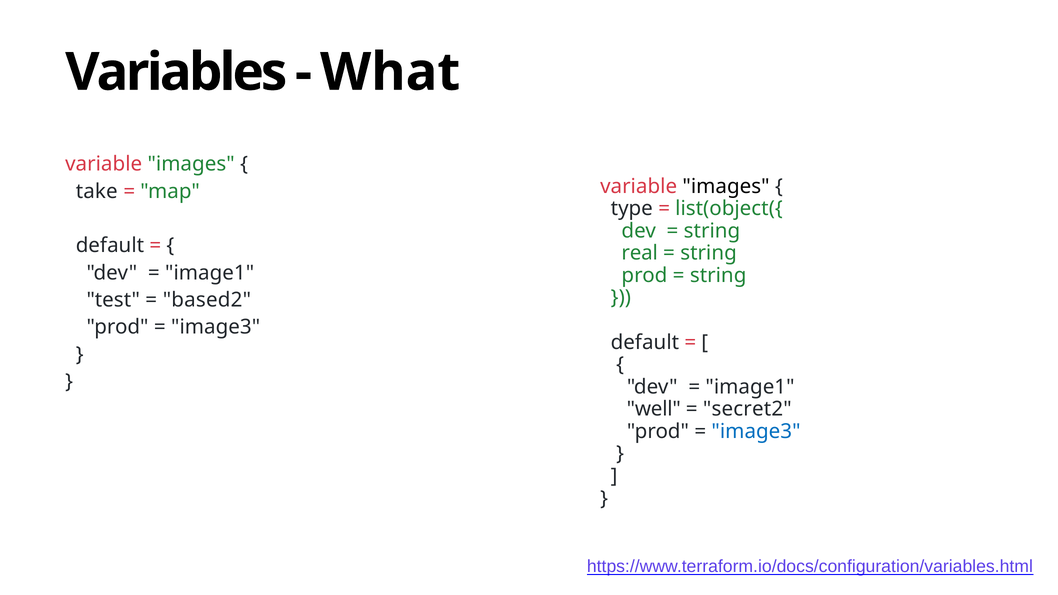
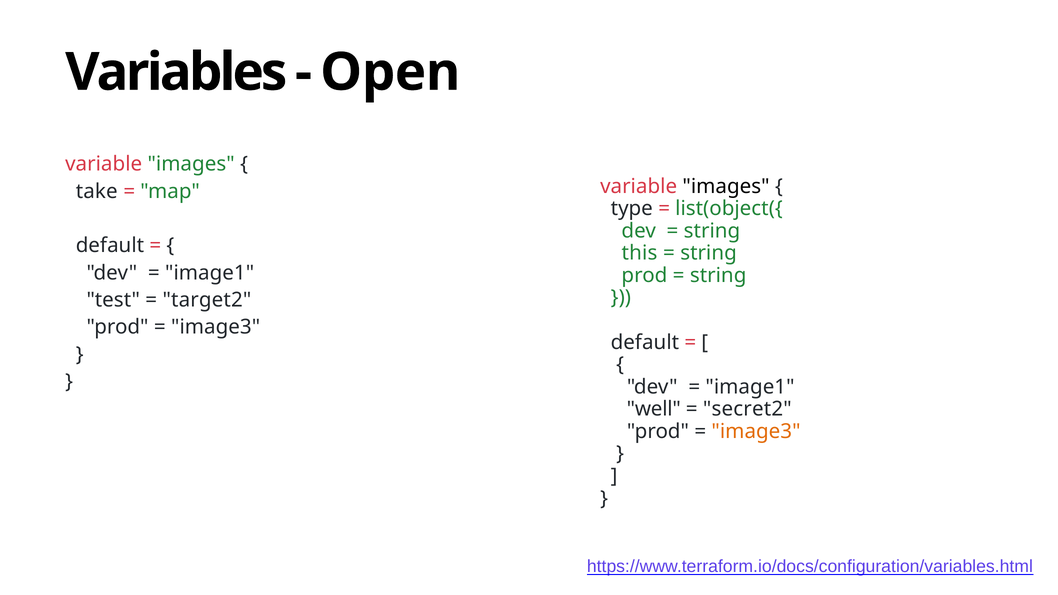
What: What -> Open (390, 72)
real: real -> this (640, 253)
based2: based2 -> target2 (207, 300)
image3 colour: blue -> orange (756, 431)
